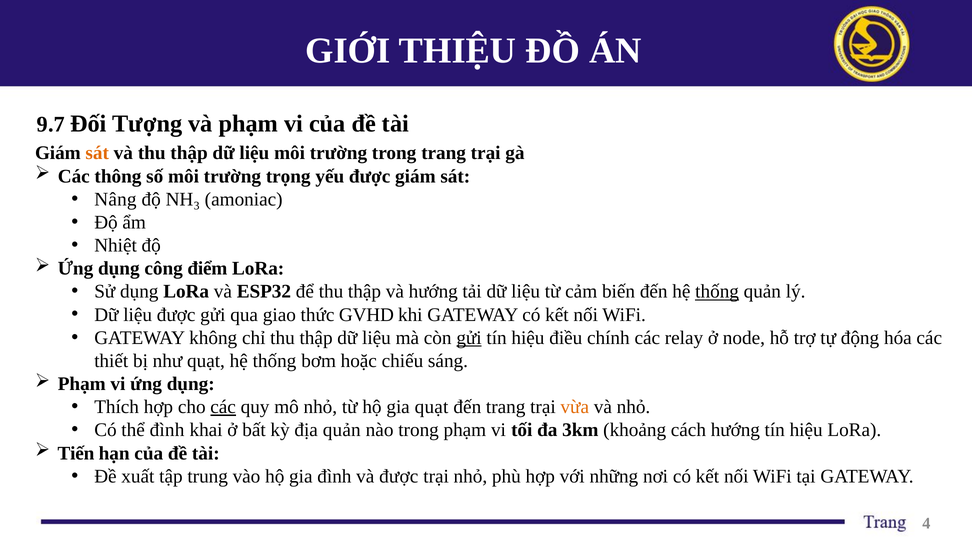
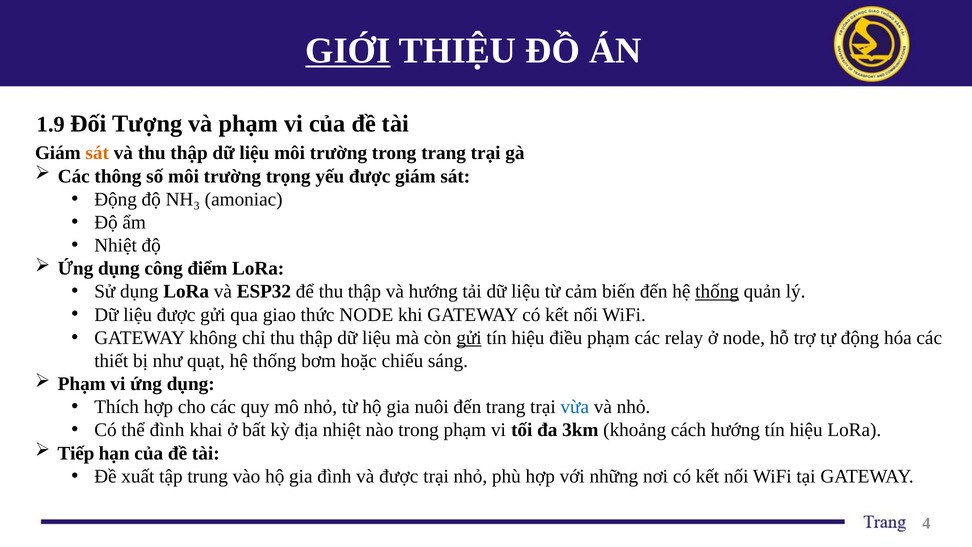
GIỚI underline: none -> present (348, 51)
9.7: 9.7 -> 1.9 (51, 125)
Nâng: Nâng -> Động (116, 199)
thức GVHD: GVHD -> NODE (366, 315)
điều chính: chính -> phạm (608, 338)
các underline: present -> none (223, 407)
gia quạt: quạt -> nuôi (432, 407)
vừa colour: orange -> blue (575, 407)
địa quản: quản -> nhiệt (342, 430)
Tiến: Tiến -> Tiếp (76, 453)
